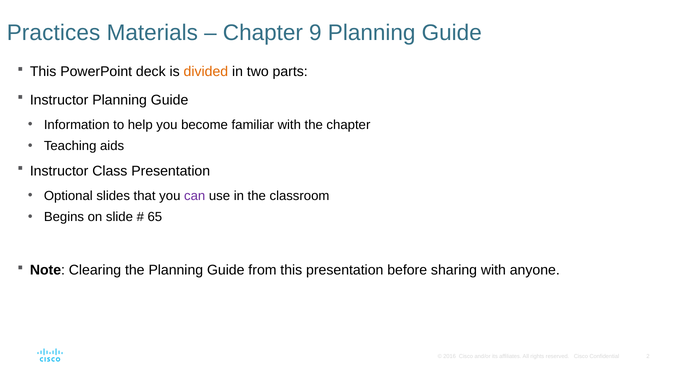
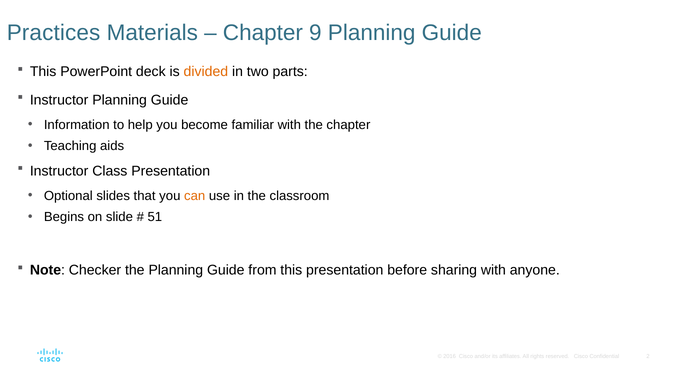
can colour: purple -> orange (195, 196)
65: 65 -> 51 (155, 217)
Clearing: Clearing -> Checker (95, 270)
